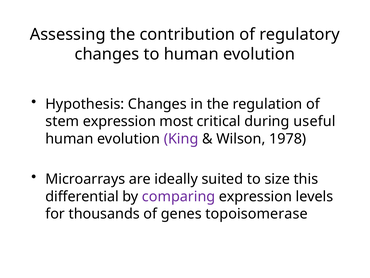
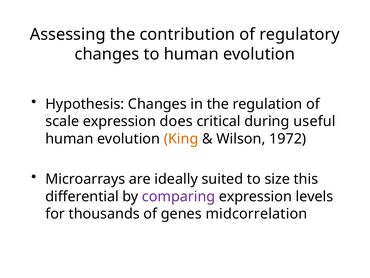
stem: stem -> scale (62, 121)
most: most -> does (176, 121)
King colour: purple -> orange (181, 139)
1978: 1978 -> 1972 (288, 139)
topoisomerase: topoisomerase -> midcorrelation (256, 213)
